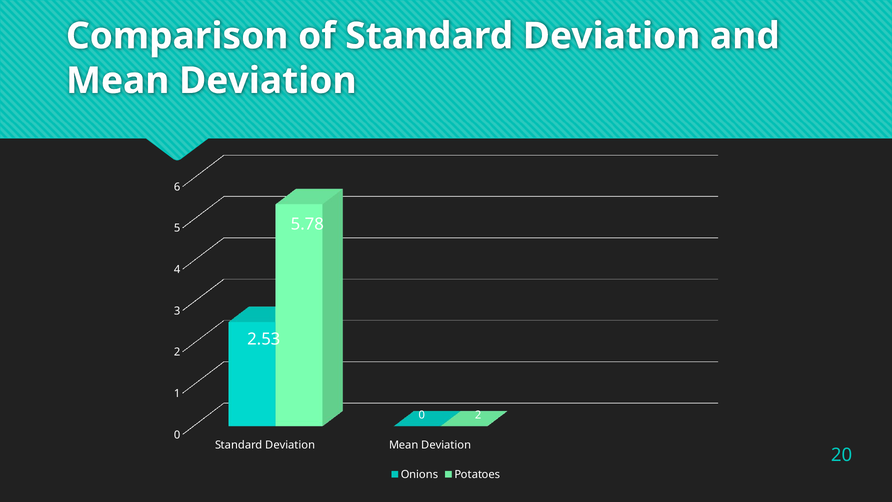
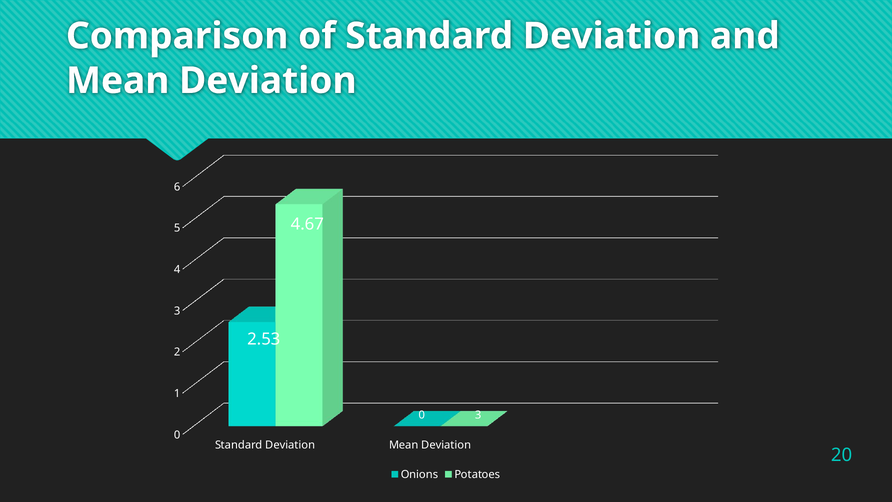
5.78: 5.78 -> 4.67 (307, 224)
0 2: 2 -> 3 (478, 415)
